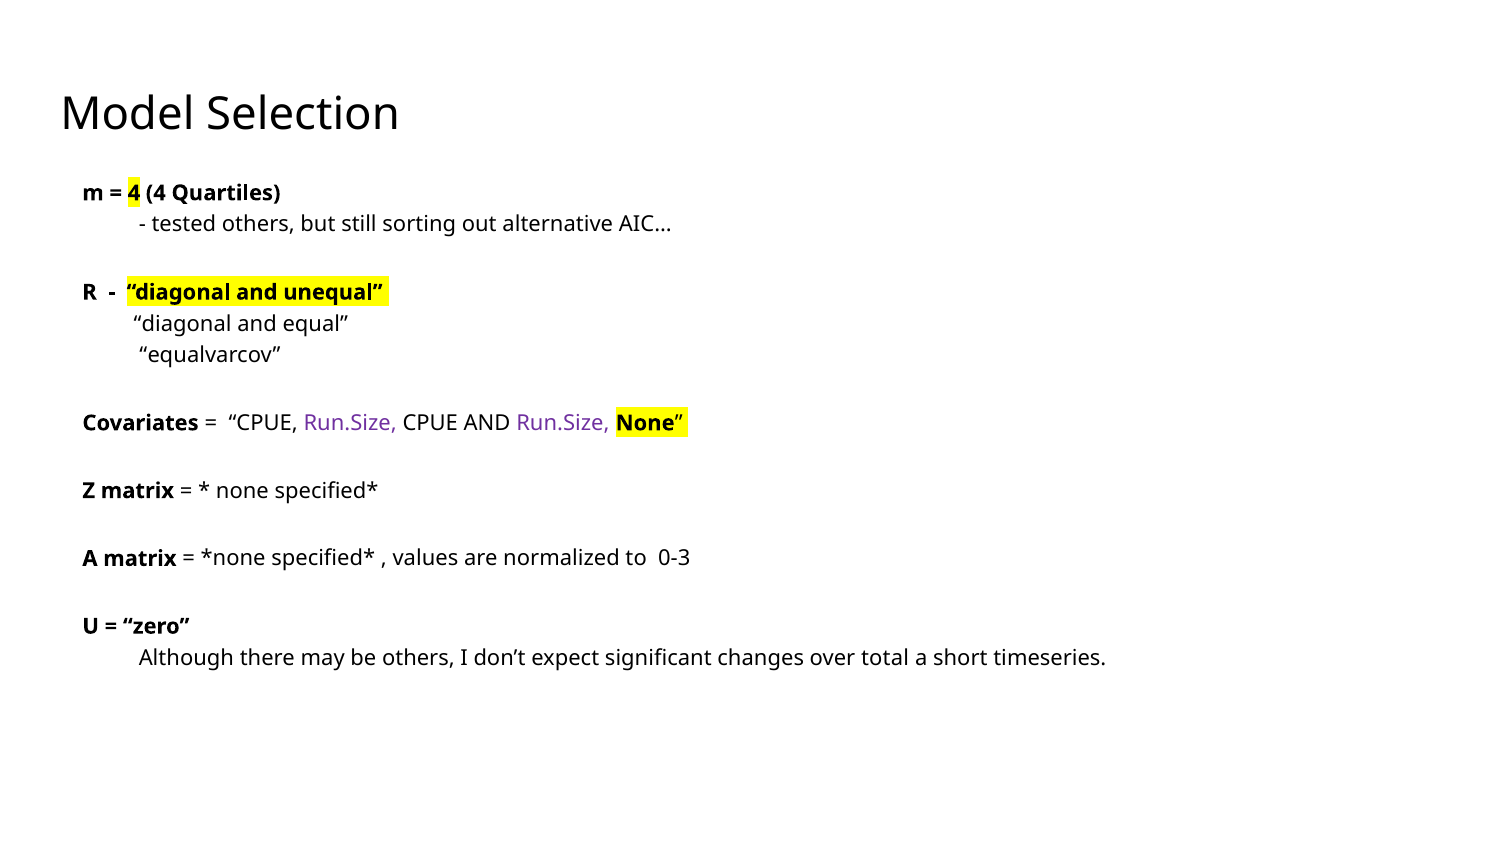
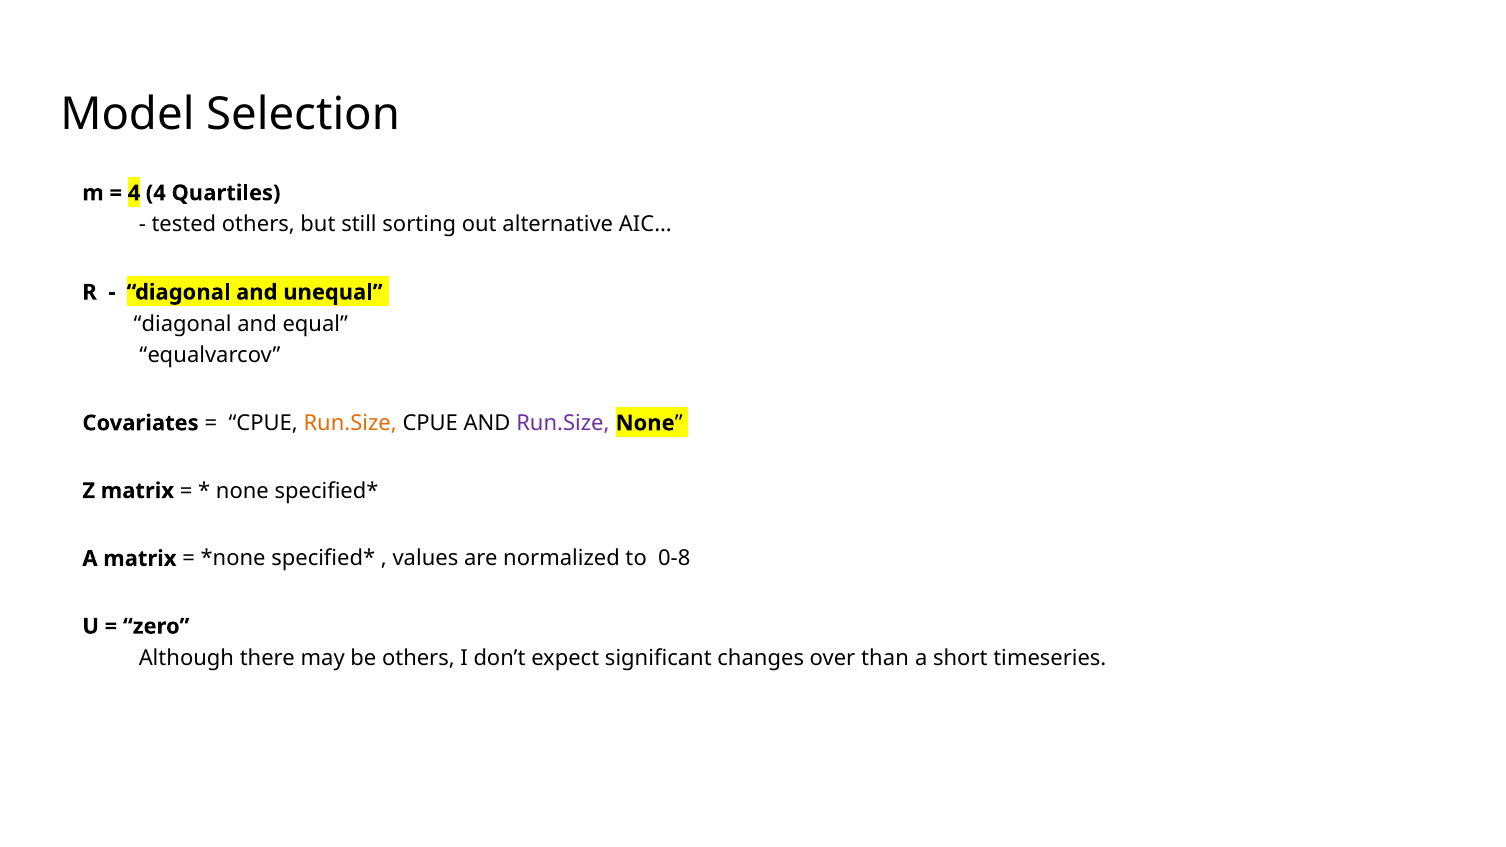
Run.Size colour: purple -> orange (350, 423)
0-3: 0-3 -> 0-8 (674, 559)
total: total -> than (885, 658)
